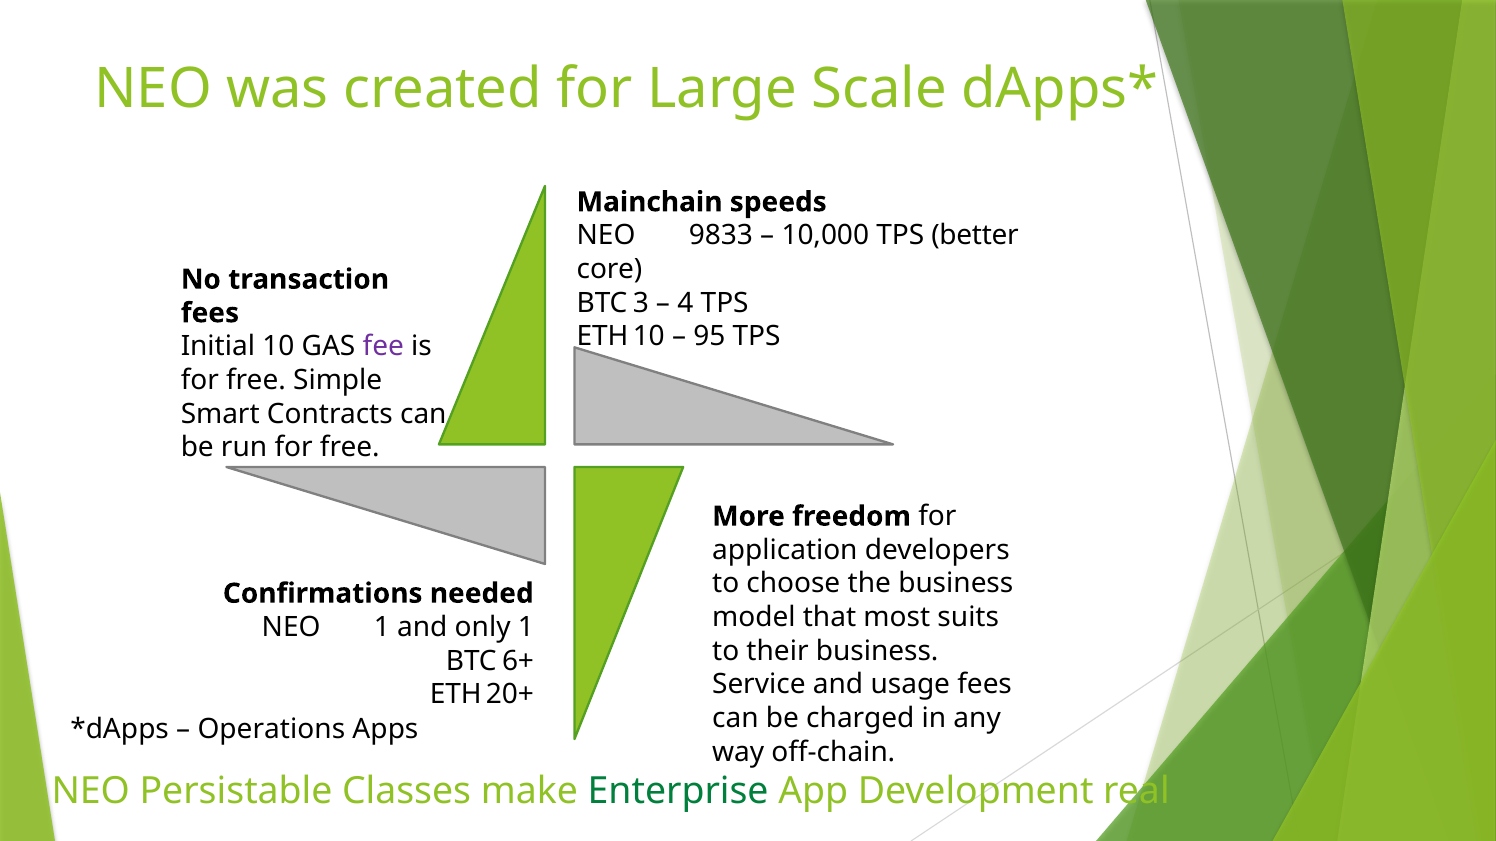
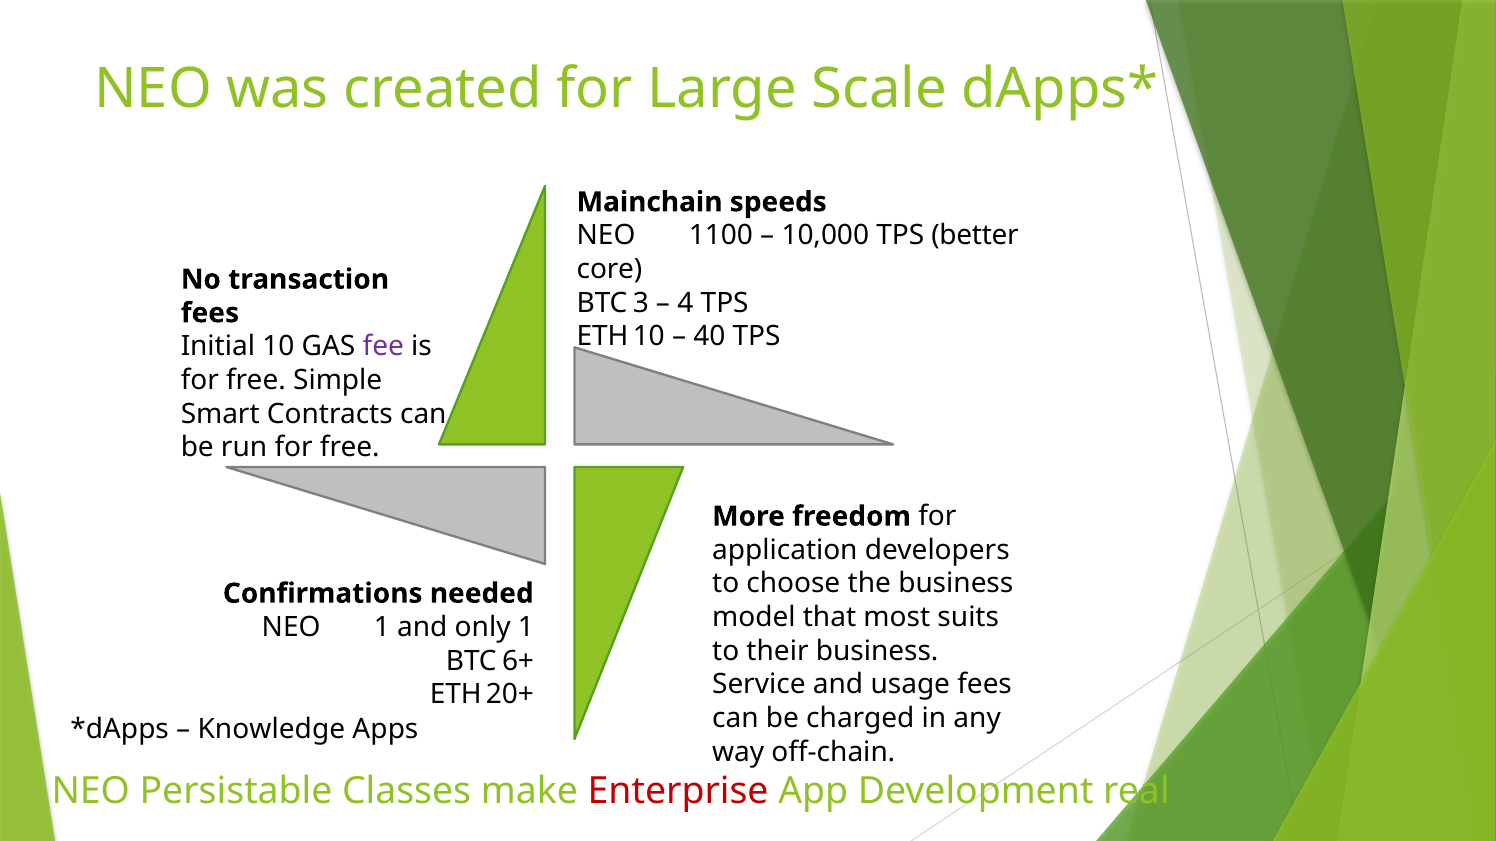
9833: 9833 -> 1100 (721, 236)
95: 95 -> 40 (709, 337)
Operations: Operations -> Knowledge (271, 729)
Enterprise colour: green -> red (678, 791)
